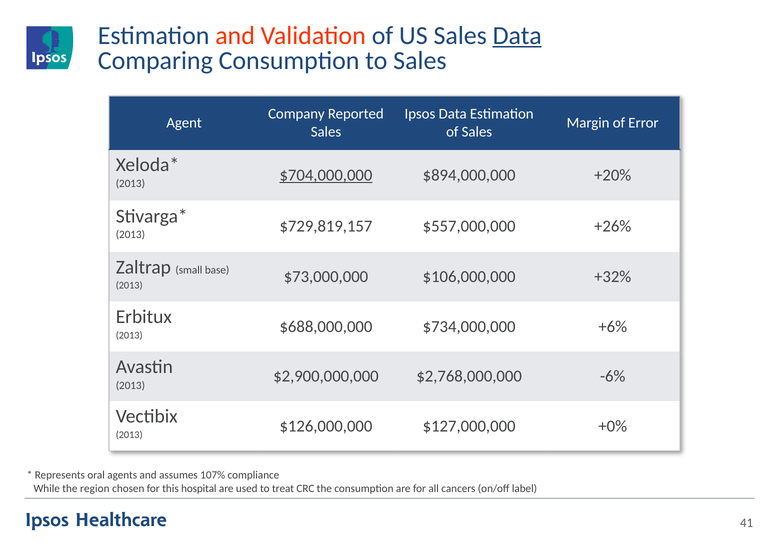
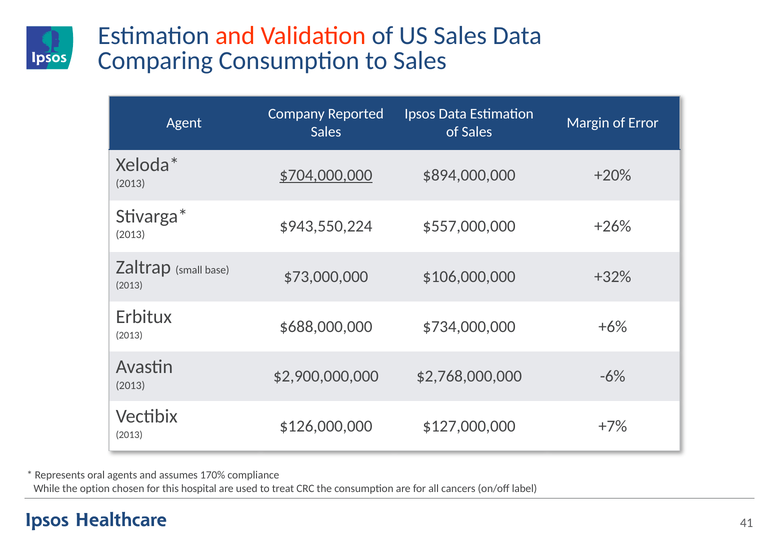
Data underline: present -> none (517, 36)
$729,819,157: $729,819,157 -> $943,550,224 (326, 226)
+0%: +0% -> +7% (613, 426)
107%: 107% -> 170% (213, 474)
region: region -> option (95, 488)
